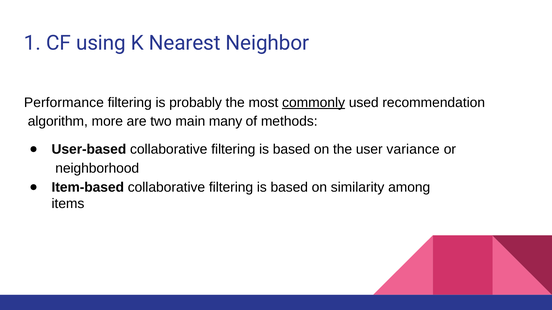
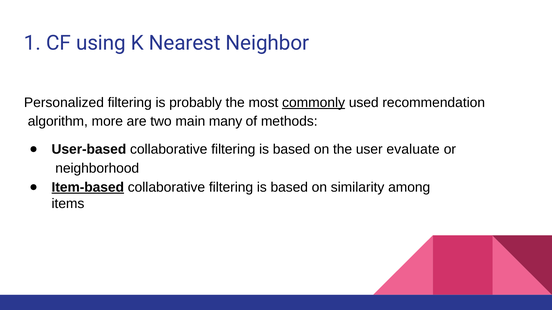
Performance: Performance -> Personalized (64, 103)
variance: variance -> evaluate (413, 150)
Item-based underline: none -> present (88, 188)
